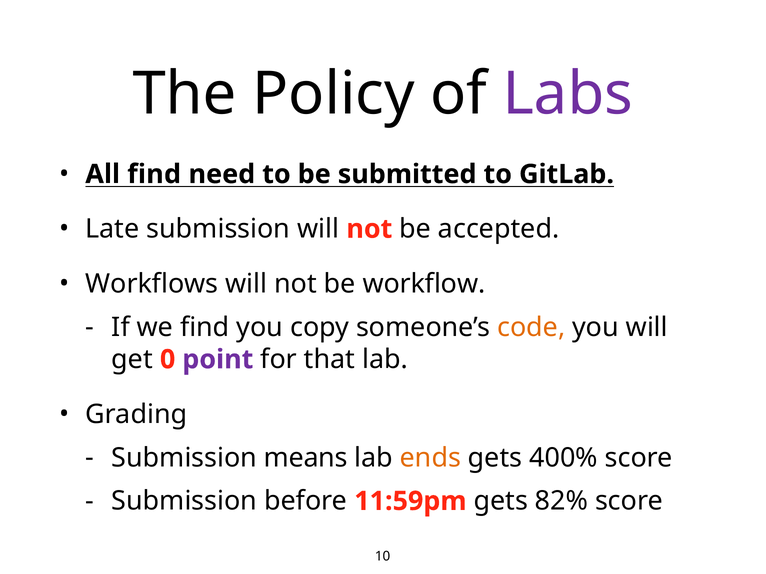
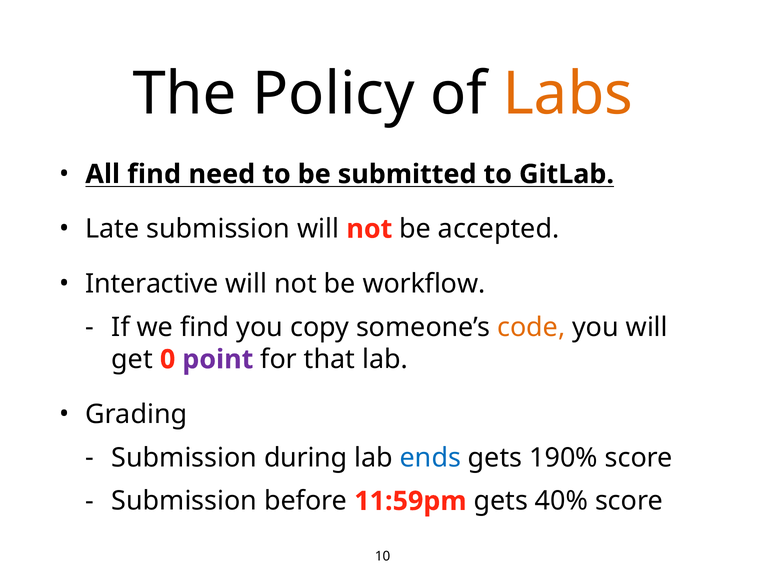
Labs colour: purple -> orange (568, 94)
Workflows: Workflows -> Interactive (152, 284)
means: means -> during (306, 458)
ends colour: orange -> blue (430, 458)
400%: 400% -> 190% (564, 458)
82%: 82% -> 40% (561, 502)
